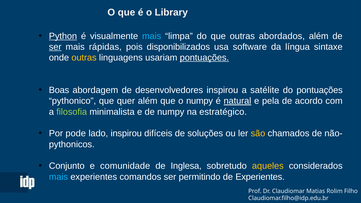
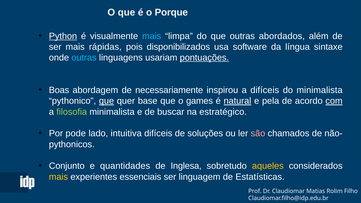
Library: Library -> Porque (171, 12)
ser underline: present -> none (55, 47)
outras colour: yellow -> light blue (84, 58)
desenvolvedores: desenvolvedores -> necessariamente (169, 90)
a satélite: satélite -> difíceis (265, 90)
do pontuações: pontuações -> minimalista (320, 90)
que underline: none -> present (106, 101)
quer além: além -> base (148, 101)
o numpy: numpy -> games (200, 101)
com underline: none -> present (334, 101)
de numpy: numpy -> buscar (171, 112)
lado inspirou: inspirou -> intuitiva (126, 134)
são colour: yellow -> pink (258, 134)
comunidade: comunidade -> quantidades (125, 166)
mais colour: light blue -> yellow (58, 177)
comandos: comandos -> essenciais (140, 177)
permitindo: permitindo -> linguagem (200, 177)
de Experientes: Experientes -> Estatísticas (260, 177)
